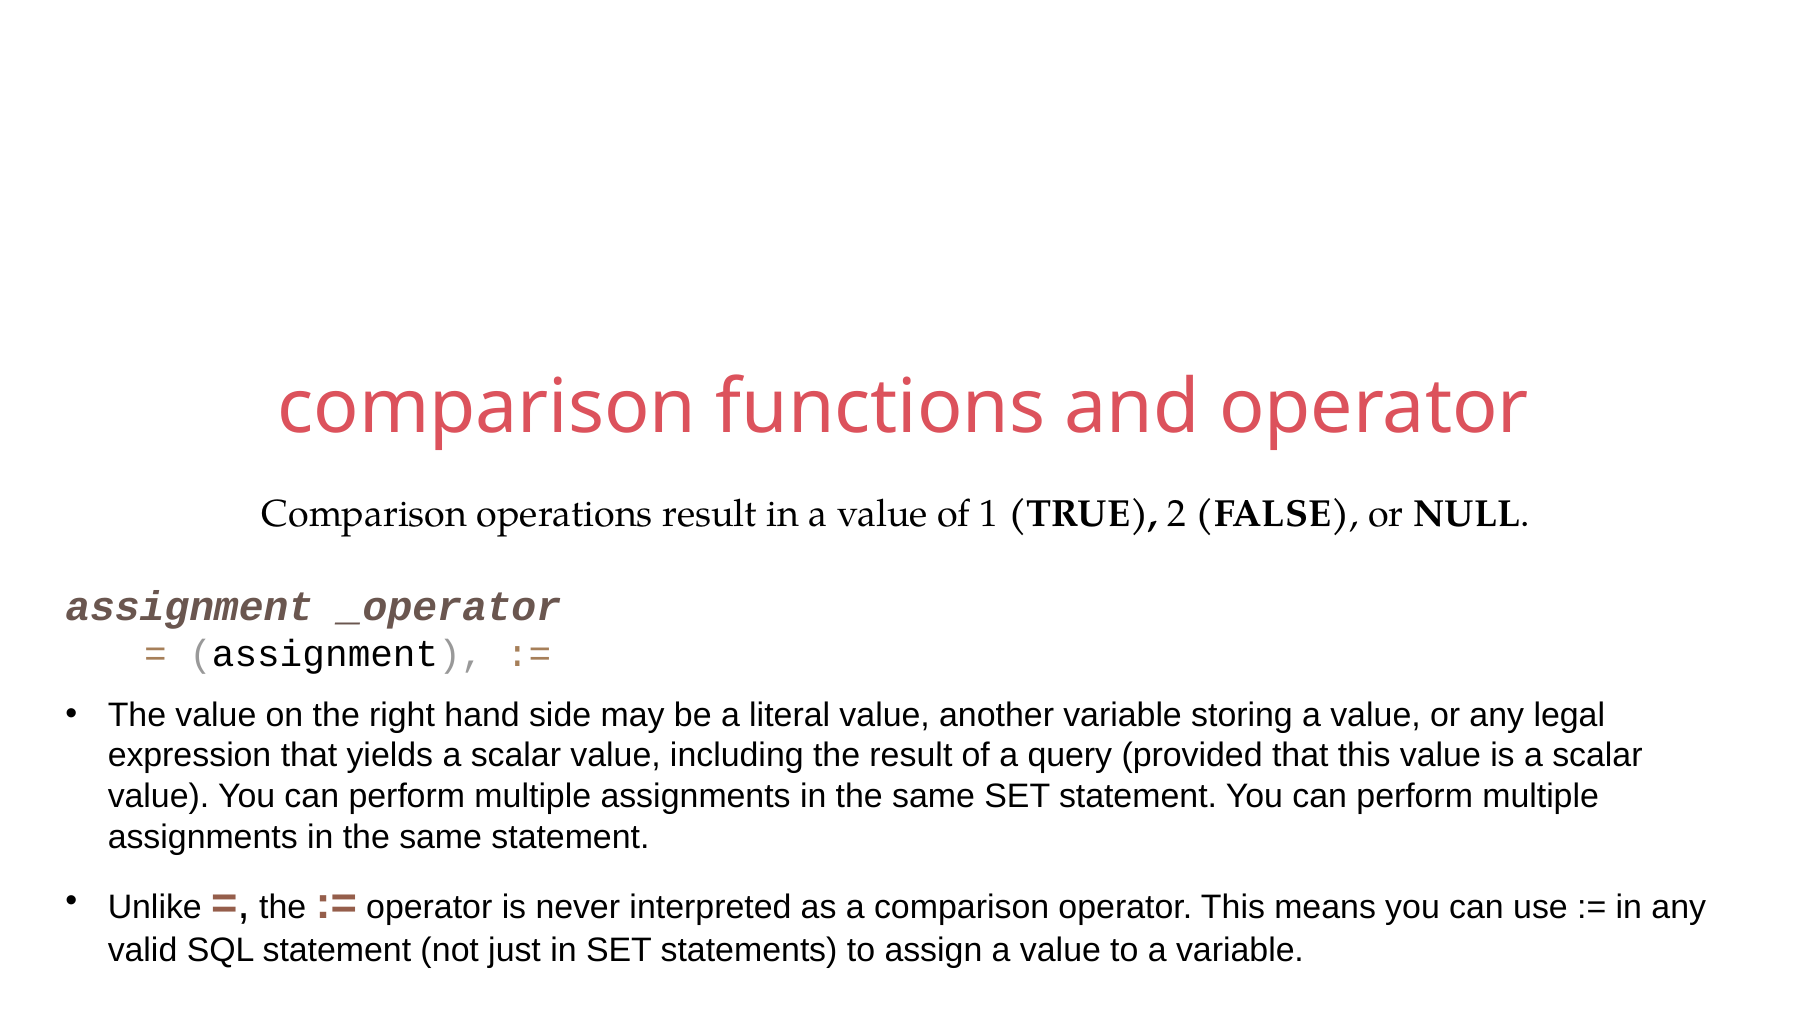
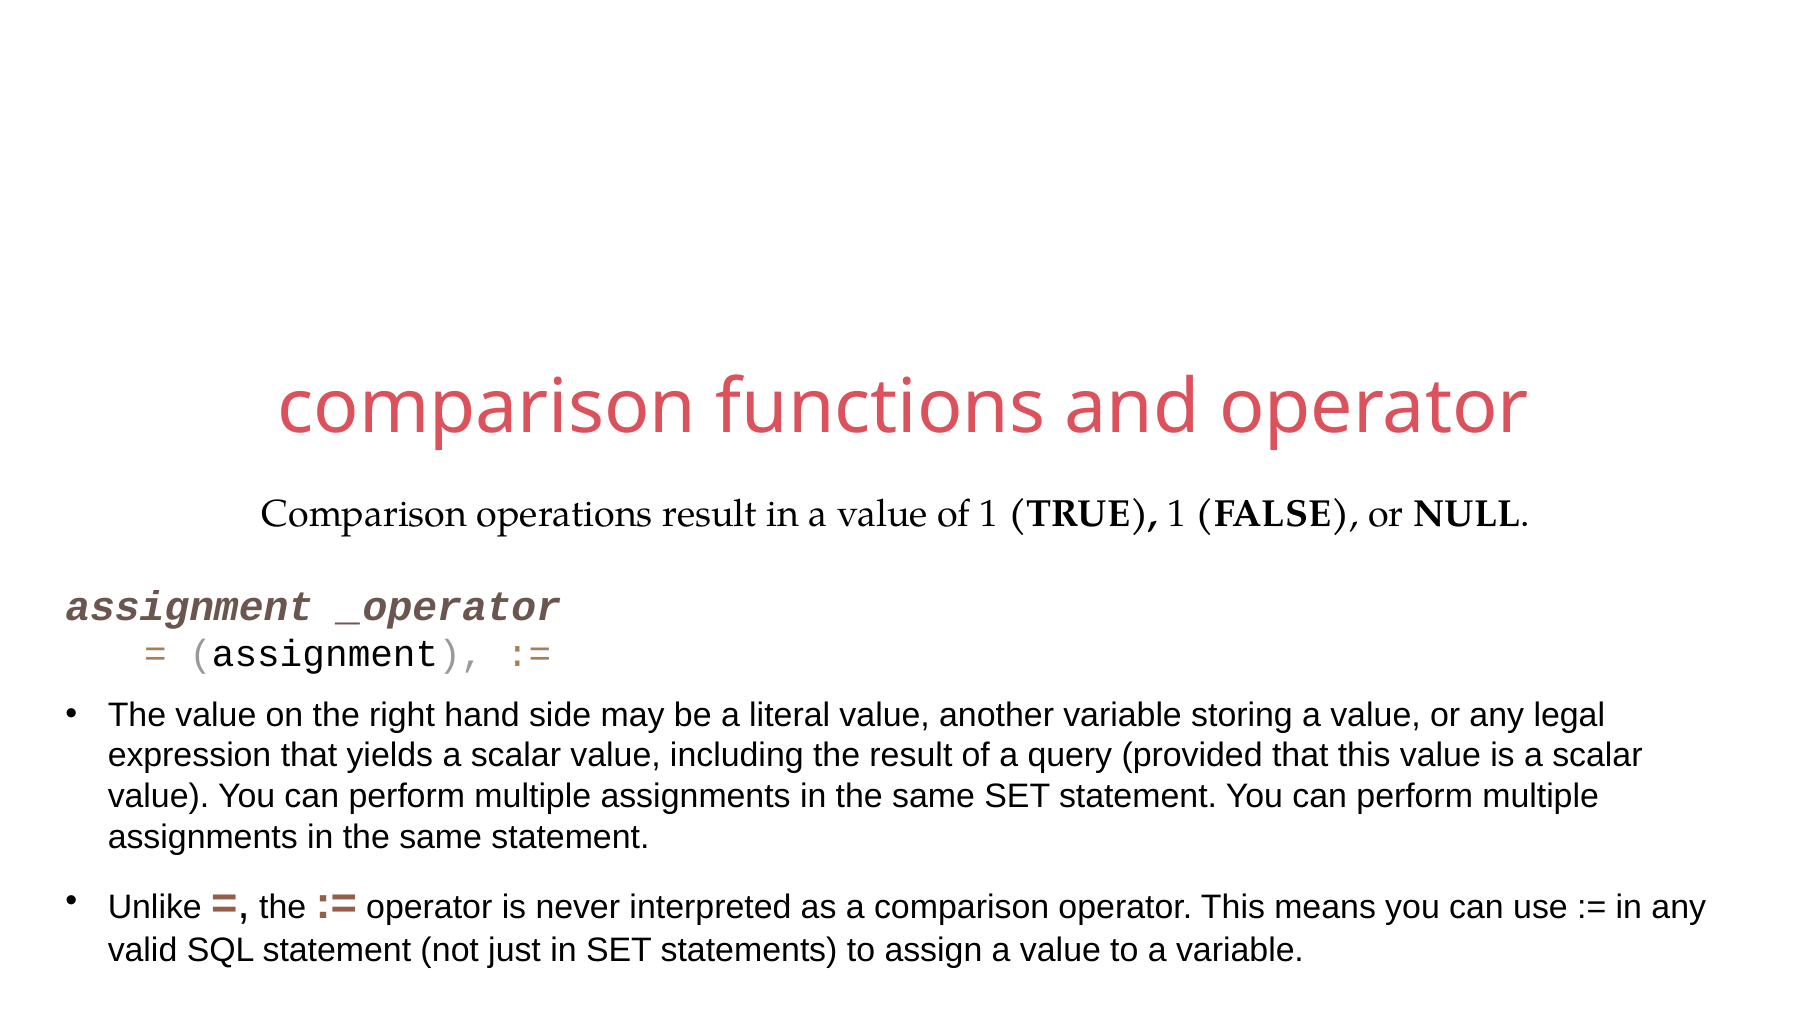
TRUE 2: 2 -> 1 (1177, 514)
